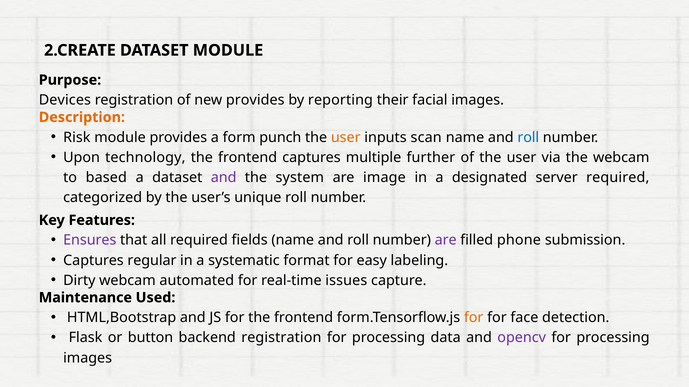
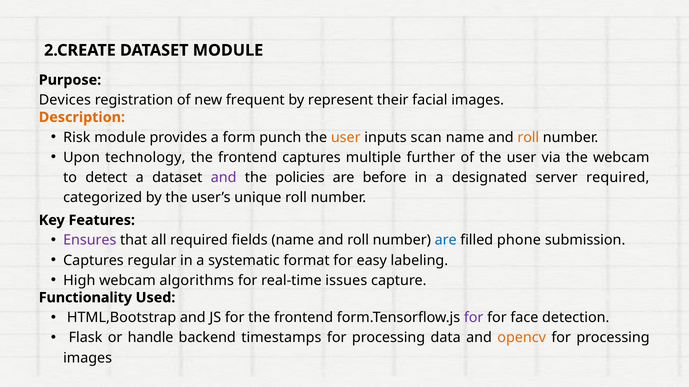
new provides: provides -> frequent (255, 100)
reporting: reporting -> represent (341, 100)
roll colour: blue -> orange (528, 138)
based: based -> detect (106, 178)
system: system -> policies (300, 178)
image: image -> before (385, 178)
are colour: purple -> blue (446, 241)
Dirty: Dirty -> High (79, 281)
automated: automated -> algorithms (197, 281)
Maintenance: Maintenance -> Functionality (85, 298)
for colour: orange -> purple (474, 318)
button: button -> handle (151, 338)
backend registration: registration -> timestamps (281, 338)
opencv colour: purple -> orange (522, 338)
